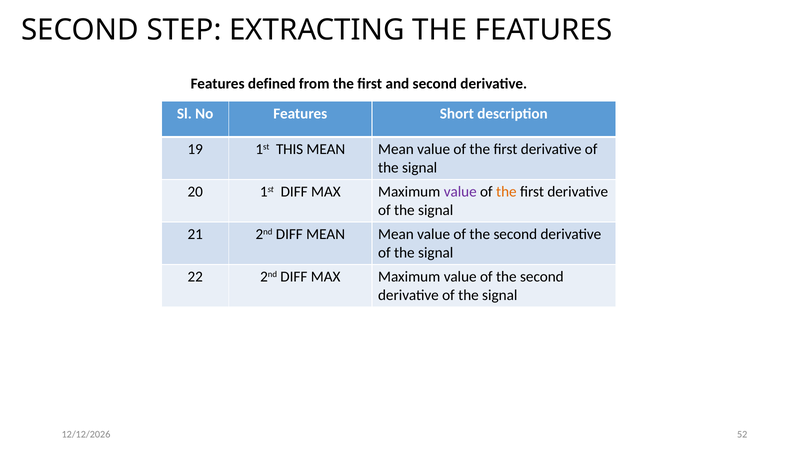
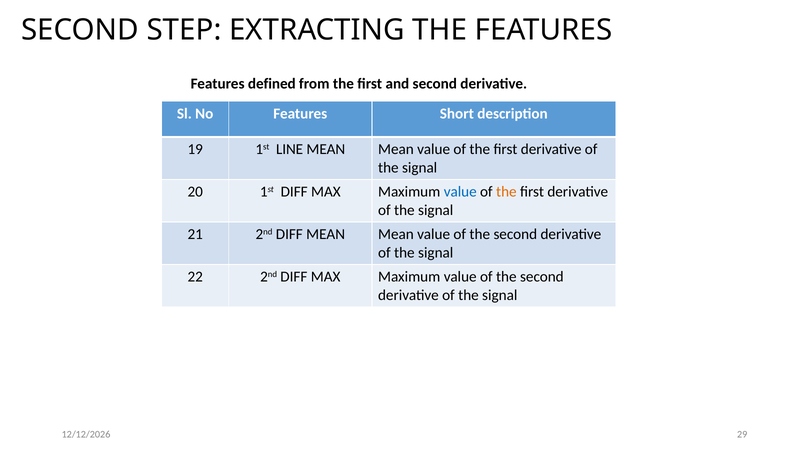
THIS: THIS -> LINE (290, 149)
value colour: purple -> blue (460, 192)
52: 52 -> 29 (742, 434)
